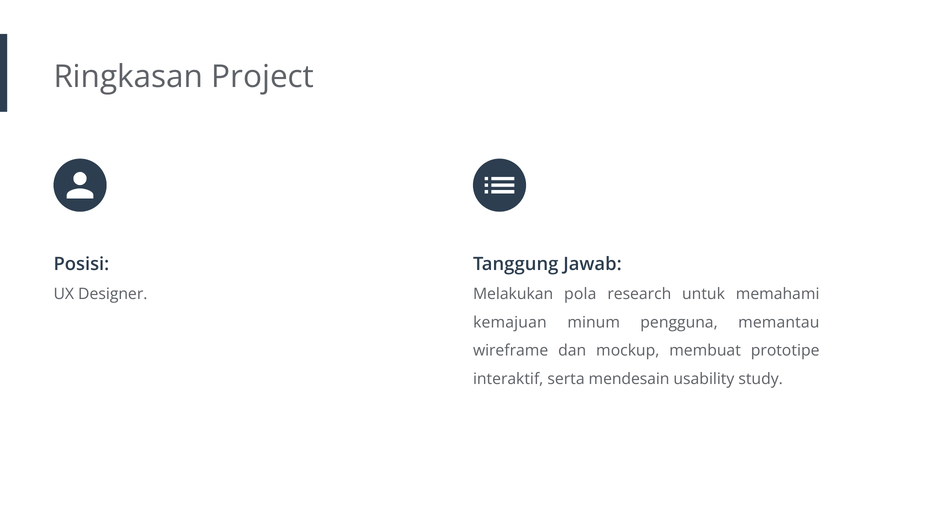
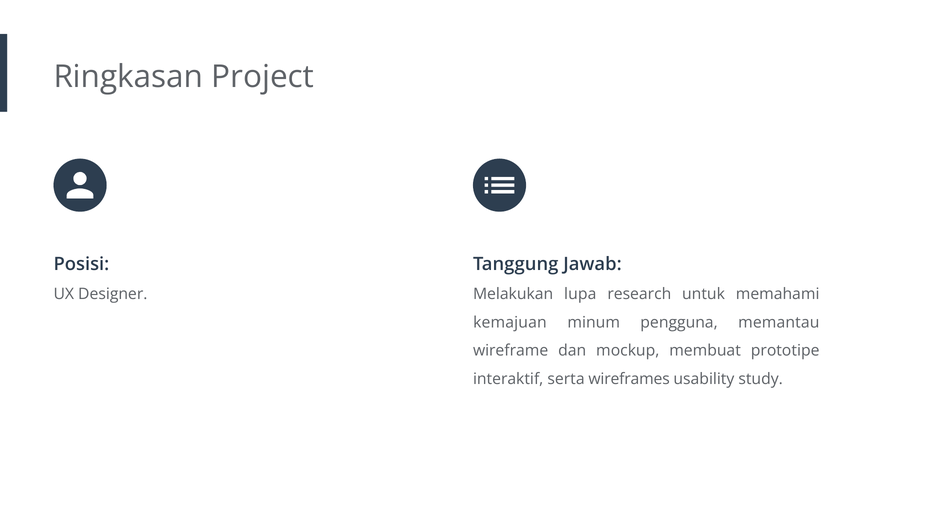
pola: pola -> lupa (580, 294)
mendesain: mendesain -> wireframes (629, 379)
